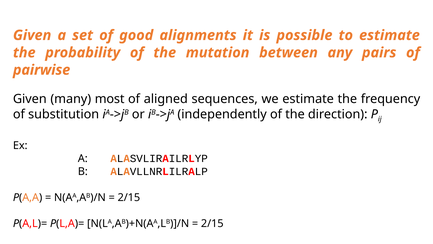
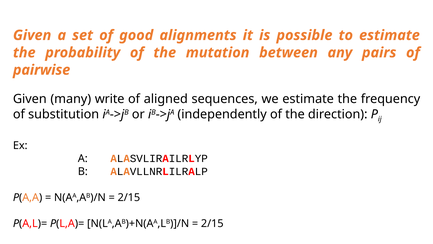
most: most -> write (110, 99)
